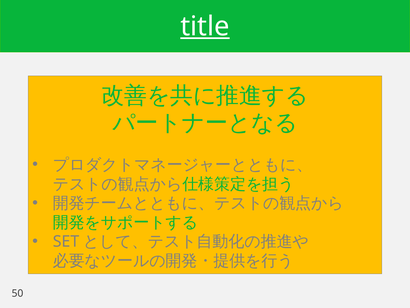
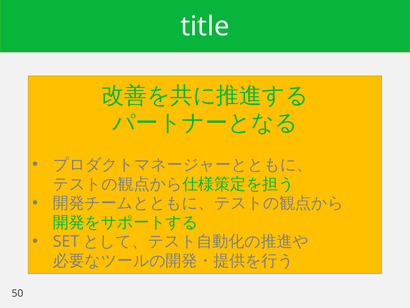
title underline: present -> none (205, 26)
